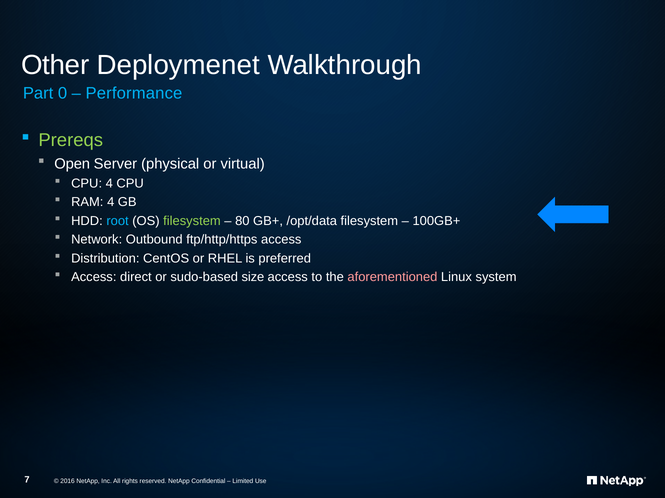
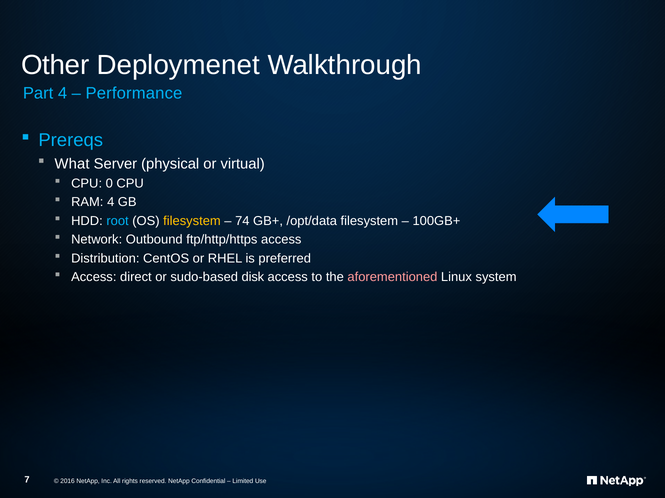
Part 0: 0 -> 4 (62, 93)
Prereqs colour: light green -> light blue (71, 140)
Open: Open -> What (72, 164)
CPU 4: 4 -> 0 (109, 184)
filesystem colour: light green -> yellow (192, 221)
80: 80 -> 74 (242, 221)
size: size -> disk (253, 278)
